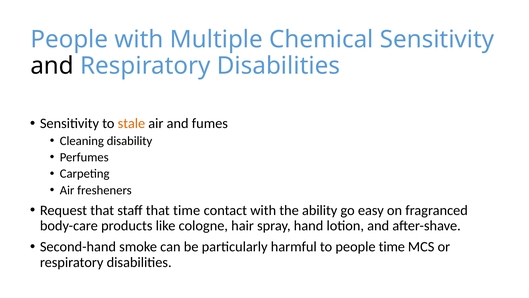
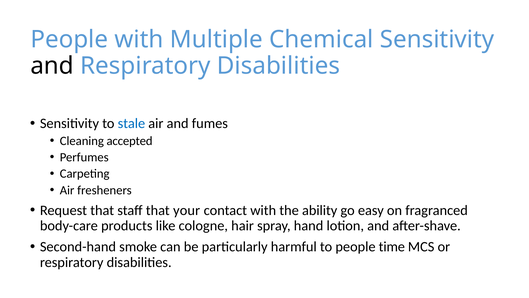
stale colour: orange -> blue (131, 123)
disability: disability -> accepted (130, 141)
that time: time -> your (187, 210)
